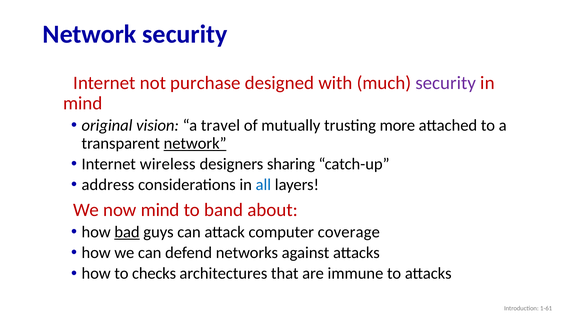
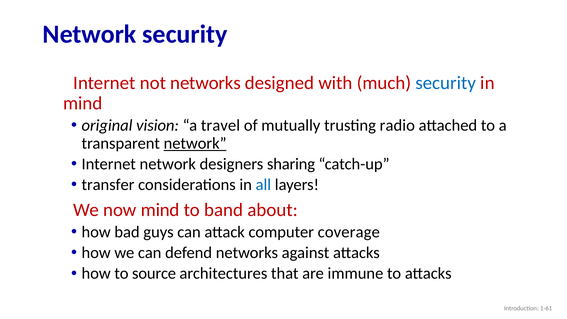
not purchase: purchase -> networks (206, 83)
security colour: purple -> blue (446, 83)
more: more -> radio (397, 125)
Internet wireless: wireless -> network (168, 164)
address: address -> transfer (108, 185)
bad underline: present -> none (127, 232)
checks: checks -> source (154, 273)
